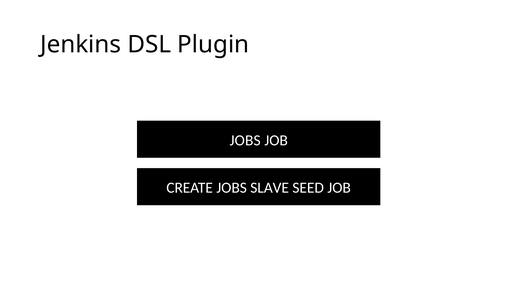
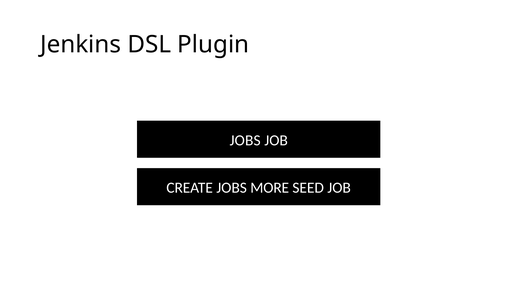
SLAVE: SLAVE -> MORE (270, 188)
